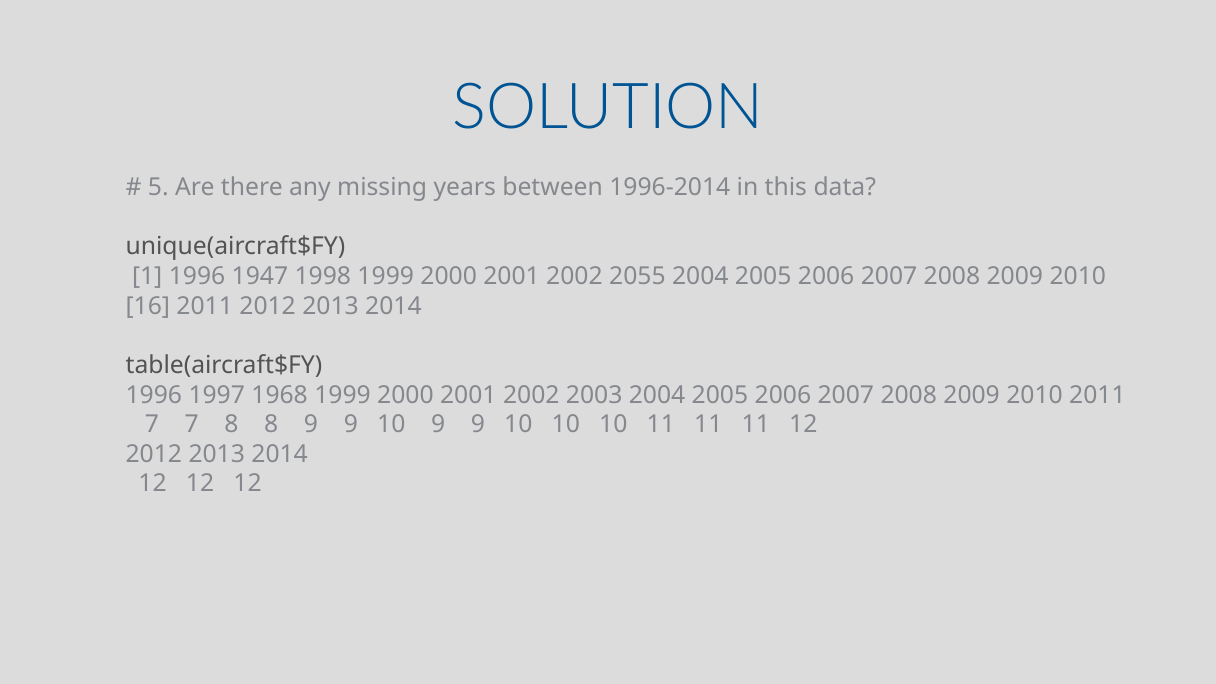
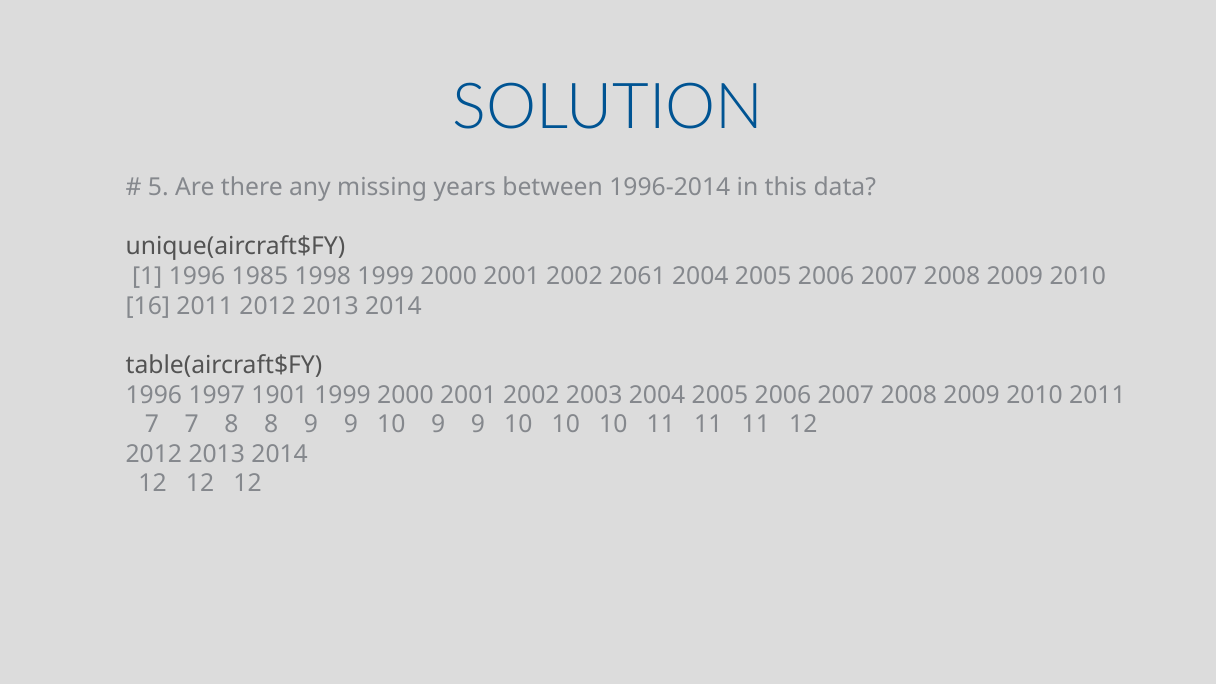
1947: 1947 -> 1985 (260, 276)
2055: 2055 -> 2061 (637, 276)
1968: 1968 -> 1901 (280, 395)
